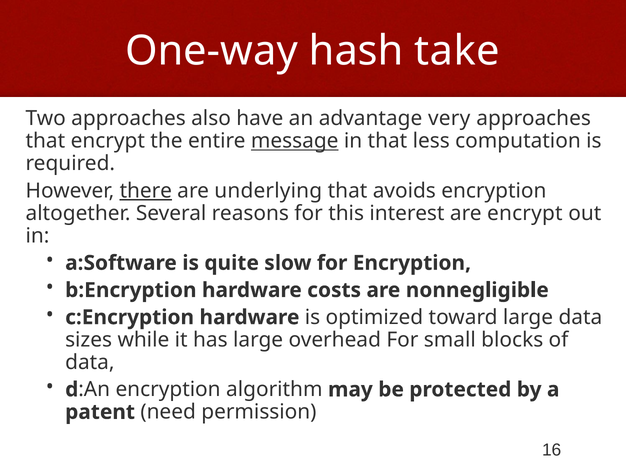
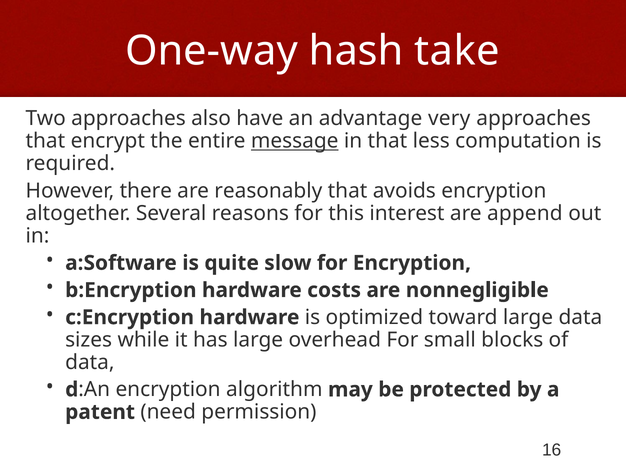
there underline: present -> none (146, 191)
underlying: underlying -> reasonably (268, 191)
are encrypt: encrypt -> append (525, 214)
